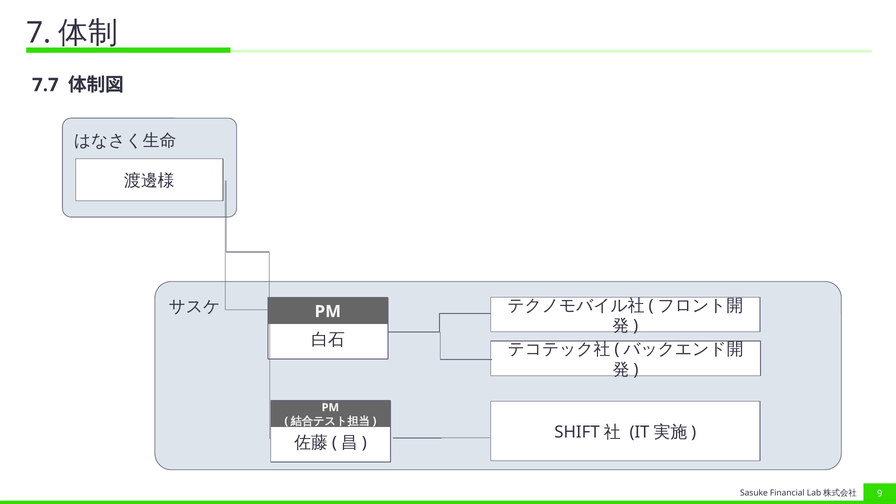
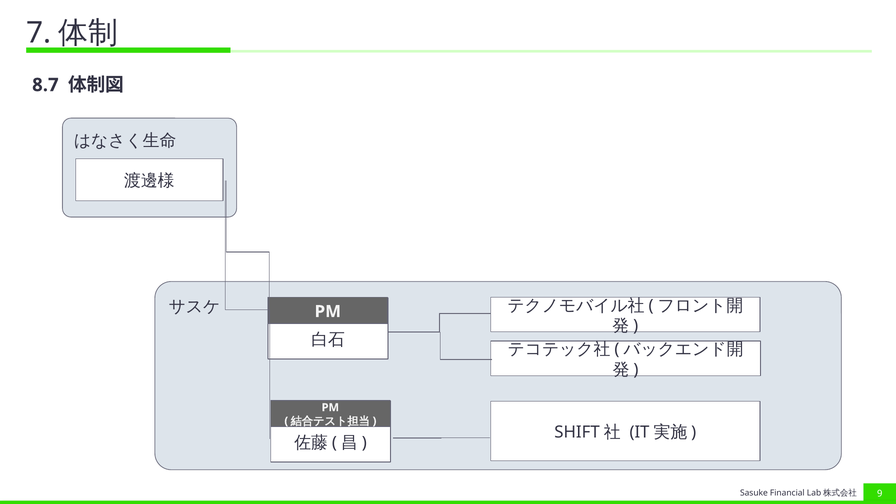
7.7: 7.7 -> 8.7 (45, 85)
